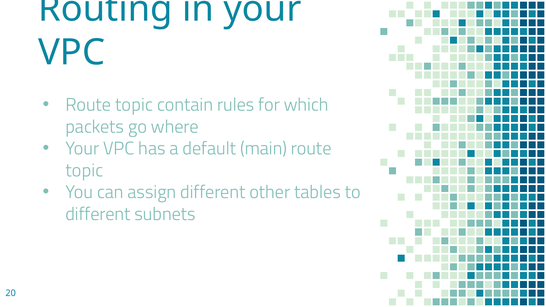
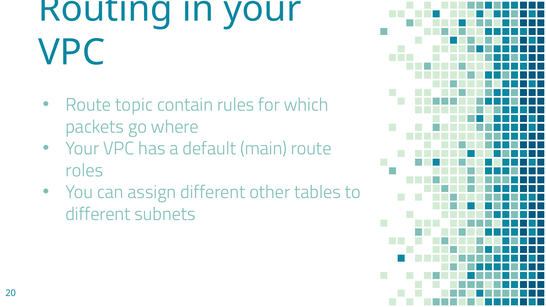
topic: topic -> roles (84, 170)
